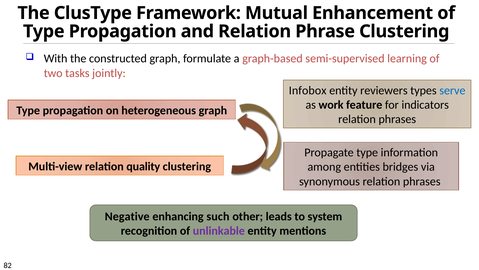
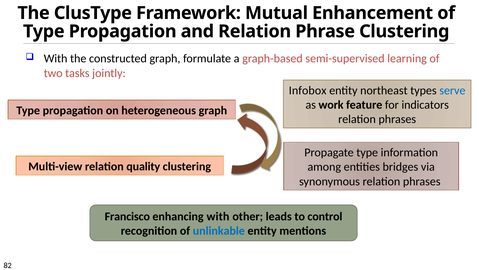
reviewers: reviewers -> northeast (384, 90)
Negative: Negative -> Francisco (127, 216)
enhancing such: such -> with (218, 216)
system: system -> control (325, 216)
unlinkable colour: purple -> blue (219, 230)
